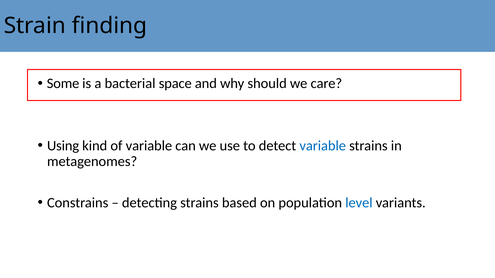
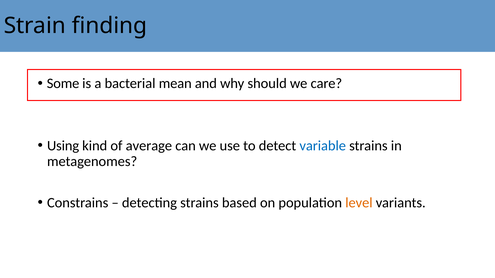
space: space -> mean (175, 84)
of variable: variable -> average (149, 146)
level colour: blue -> orange (359, 203)
